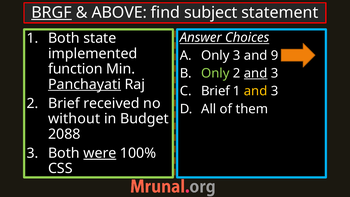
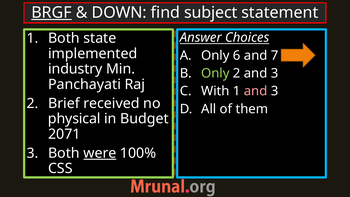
ABOVE: ABOVE -> DOWN (119, 13)
Only 3: 3 -> 6 (237, 55)
9: 9 -> 7 (275, 55)
function: function -> industry (75, 69)
and underline: present -> none (256, 73)
Panchayati underline: present -> none (84, 84)
Brief: Brief -> With (215, 91)
and colour: yellow -> pink (256, 91)
without: without -> physical (74, 119)
2088: 2088 -> 2071 (64, 134)
